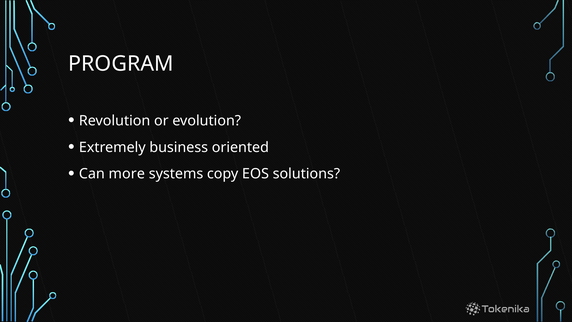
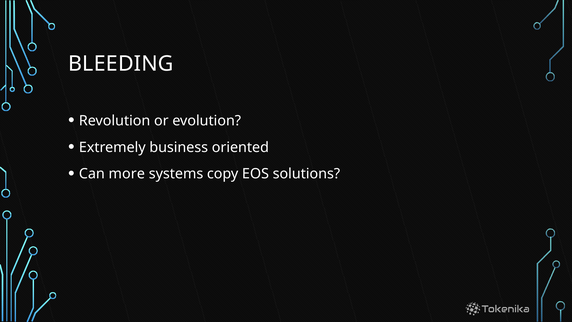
PROGRAM: PROGRAM -> BLEEDING (121, 64)
